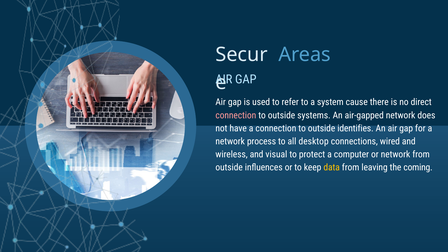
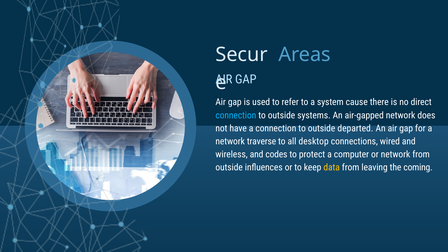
connection colour: pink -> light blue (236, 115)
identifies: identifies -> departed (355, 128)
process: process -> traverse (262, 141)
visual: visual -> codes (276, 154)
